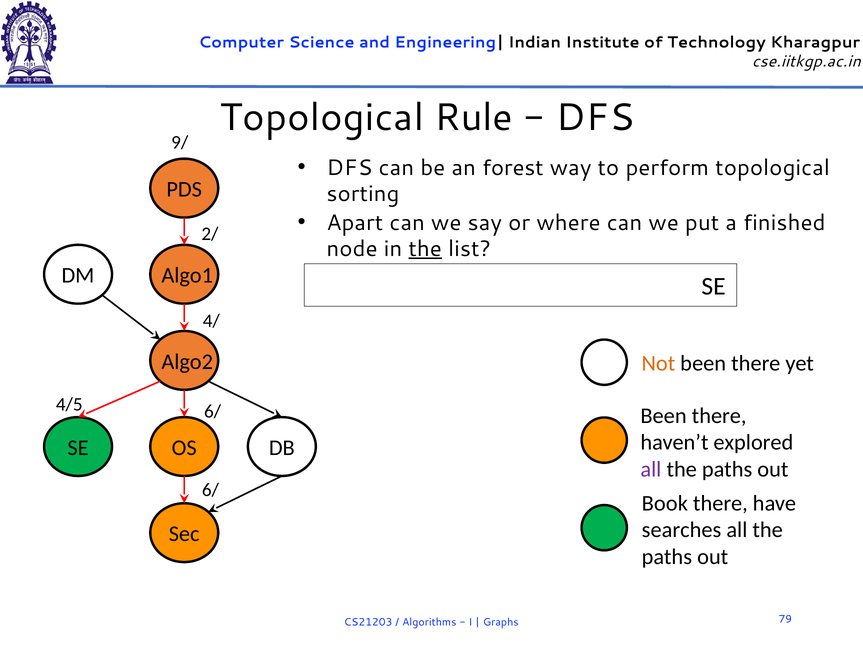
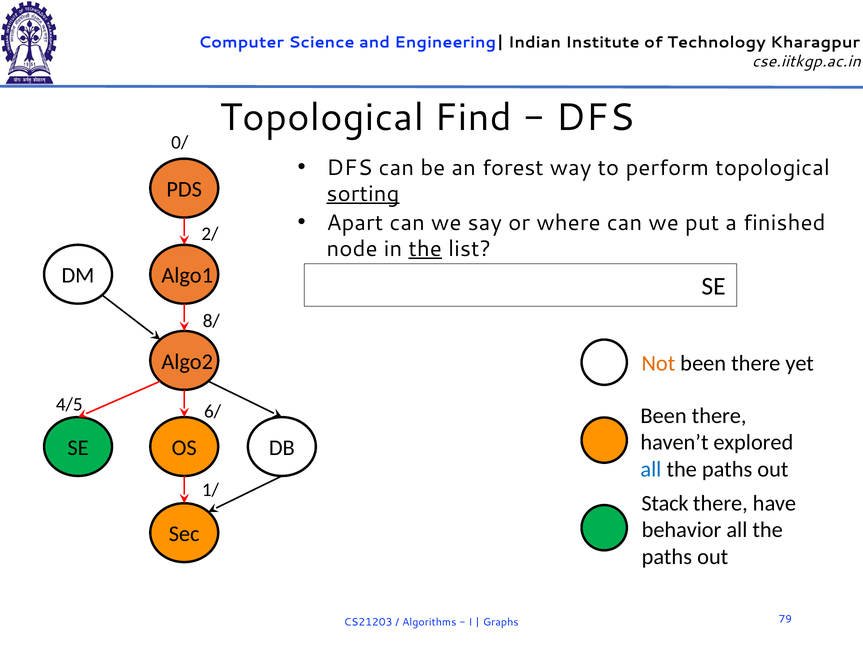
Rule: Rule -> Find (473, 117)
9/: 9/ -> 0/ (180, 143)
sorting underline: none -> present (363, 194)
4/: 4/ -> 8/ (211, 321)
all colour: purple -> blue (651, 470)
6/: 6/ -> 1/ (210, 490)
Book: Book -> Stack (665, 503)
searches: searches -> behavior (682, 530)
